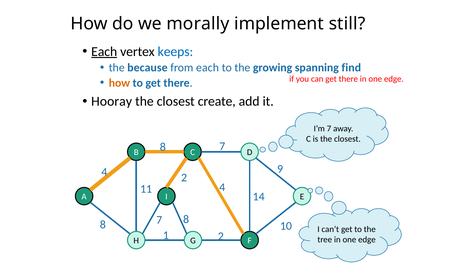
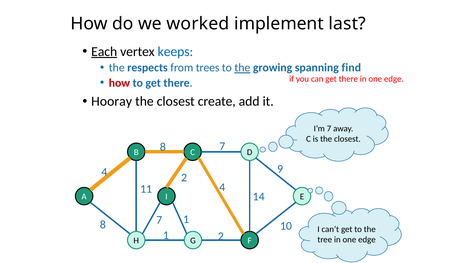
morally: morally -> worked (198, 24)
still: still -> last (347, 24)
because: because -> respects (148, 68)
from each: each -> trees (208, 68)
the underline: none -> present (242, 68)
how colour: orange -> red (119, 83)
7 8: 8 -> 1 (186, 220)
